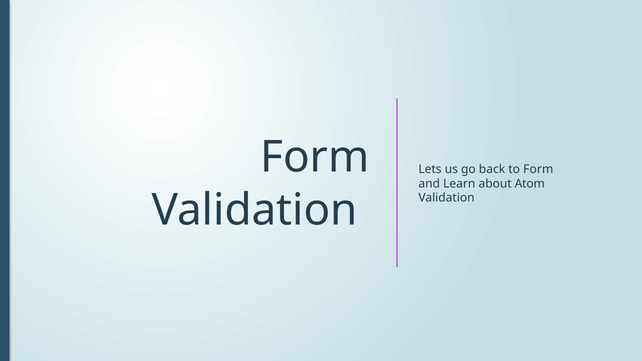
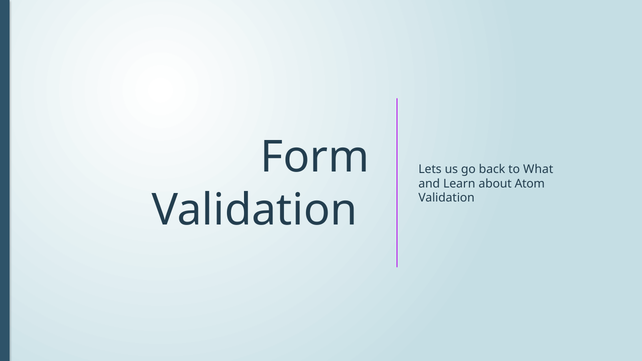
to Form: Form -> What (538, 169)
